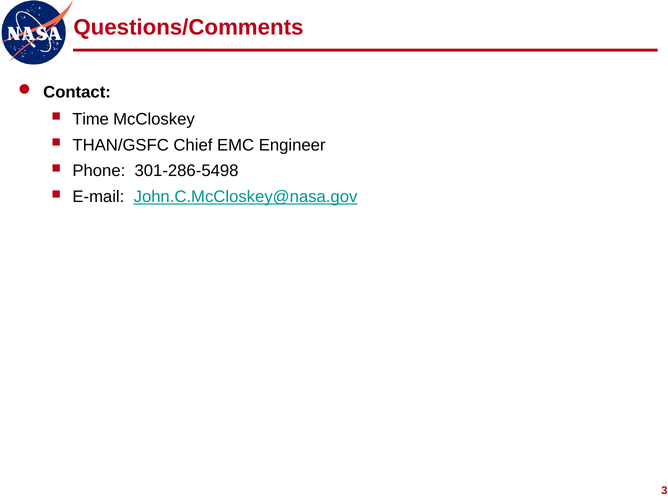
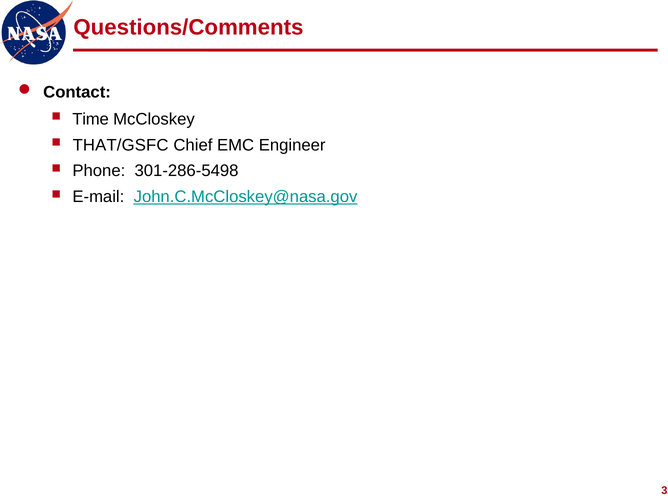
THAN/GSFC: THAN/GSFC -> THAT/GSFC (121, 145)
